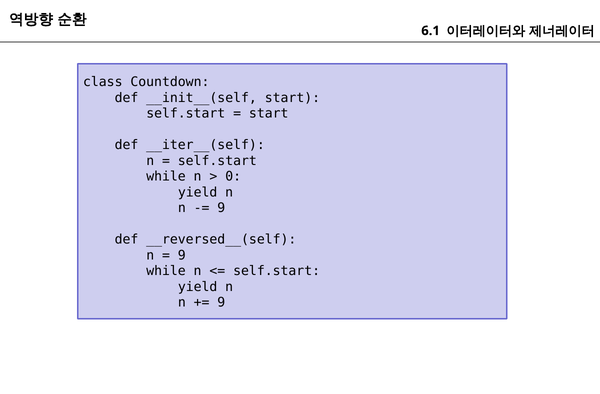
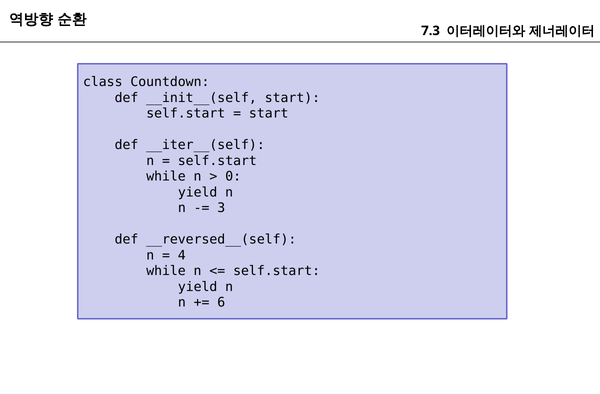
6.1: 6.1 -> 7.3 (431, 31)
9: 9 -> 3 (221, 208)
9: 9 -> 4 (182, 255)
9: 9 -> 6 (221, 303)
